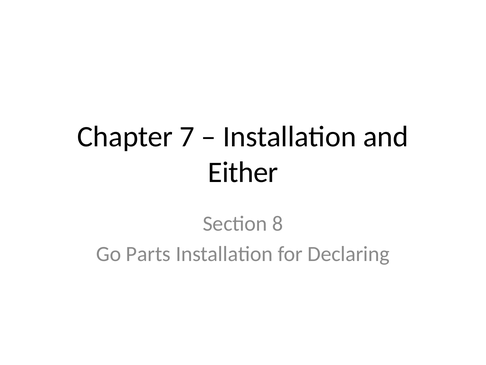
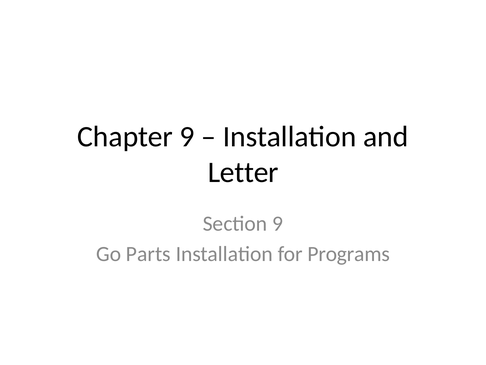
Chapter 7: 7 -> 9 (187, 137)
Either: Either -> Letter (243, 172)
Section 8: 8 -> 9 (278, 223)
Declaring: Declaring -> Programs (349, 254)
